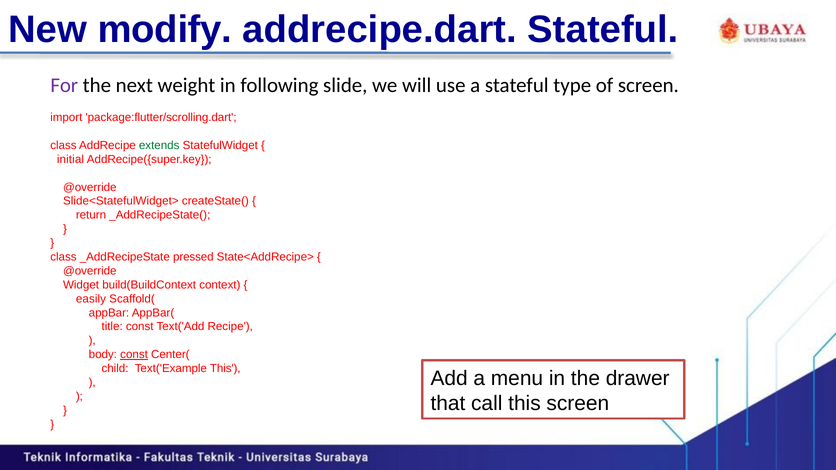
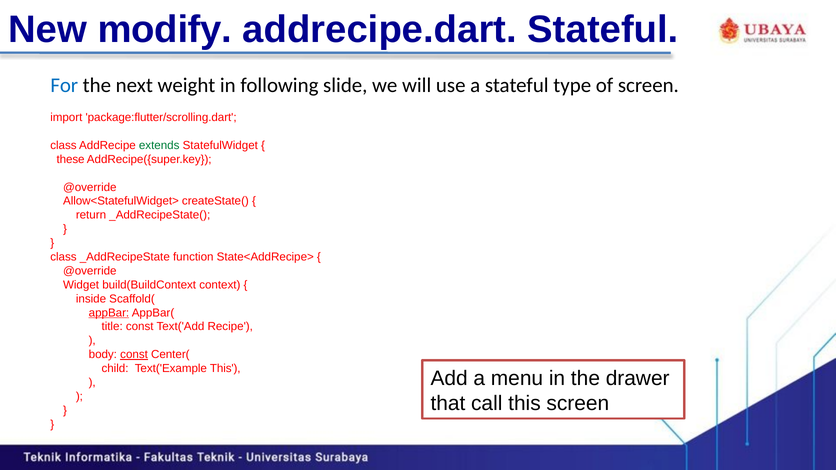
For colour: purple -> blue (64, 86)
initial: initial -> these (71, 159)
Slide<StatefulWidget>: Slide<StatefulWidget> -> Allow<StatefulWidget> (121, 201)
pressed: pressed -> function (193, 257)
easily: easily -> inside (91, 299)
appBar underline: none -> present (109, 313)
